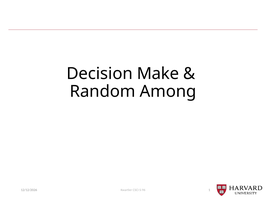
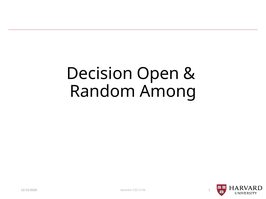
Make: Make -> Open (158, 74)
